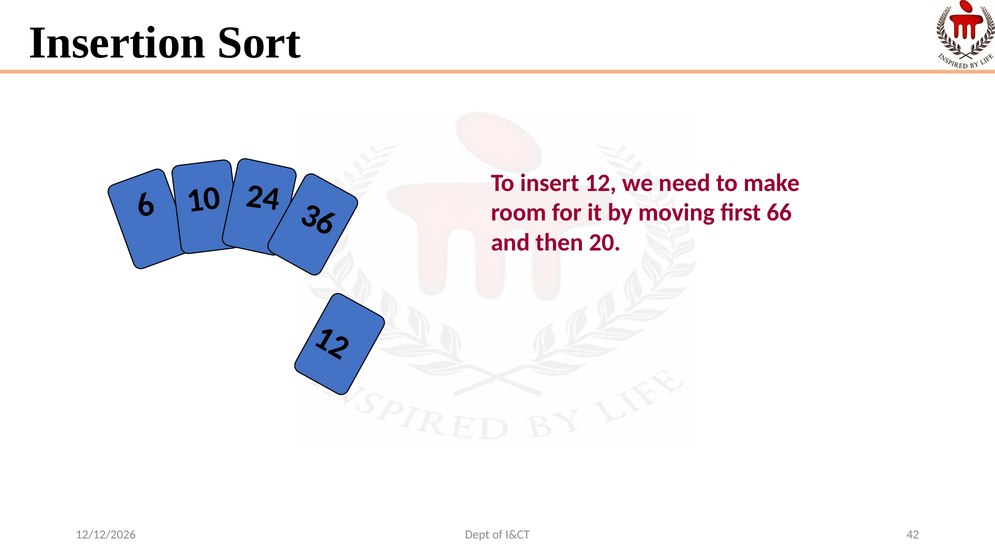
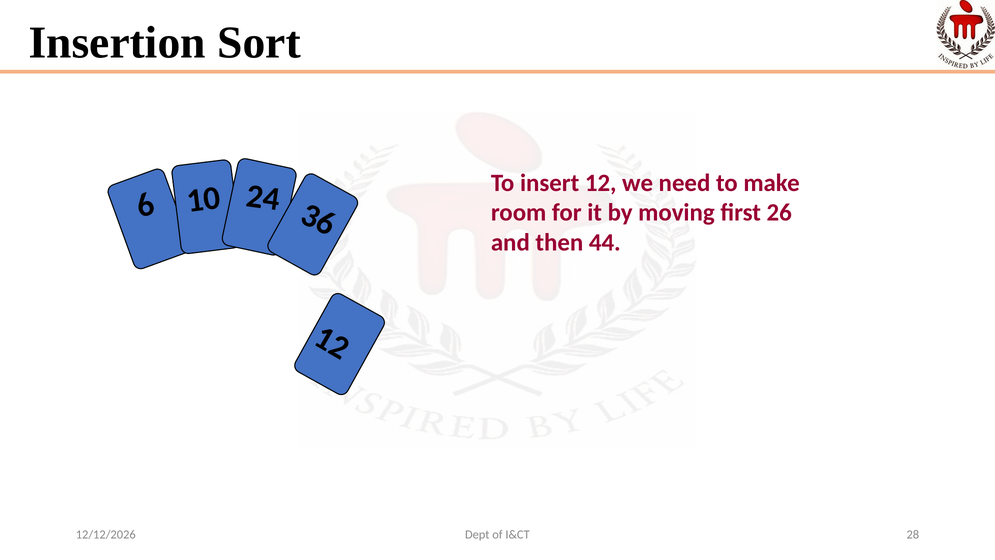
66: 66 -> 26 (779, 213)
20: 20 -> 44 (605, 242)
42: 42 -> 28 (913, 534)
